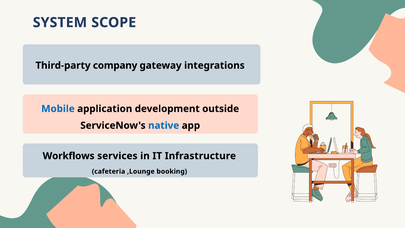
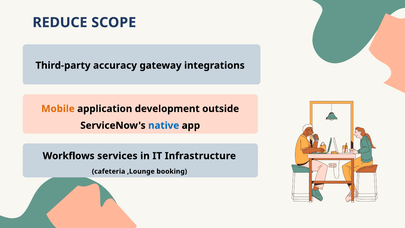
SYSTEM: SYSTEM -> REDUCE (60, 22)
company: company -> accuracy (115, 65)
Mobile colour: blue -> orange (58, 109)
